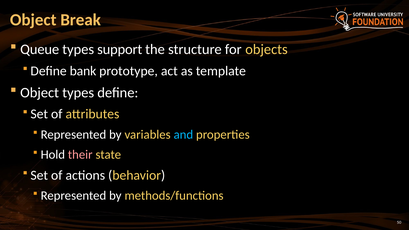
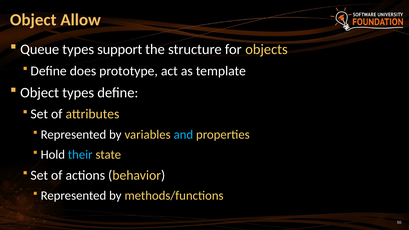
Break: Break -> Allow (81, 20)
bank: bank -> does (83, 71)
their colour: pink -> light blue (80, 155)
